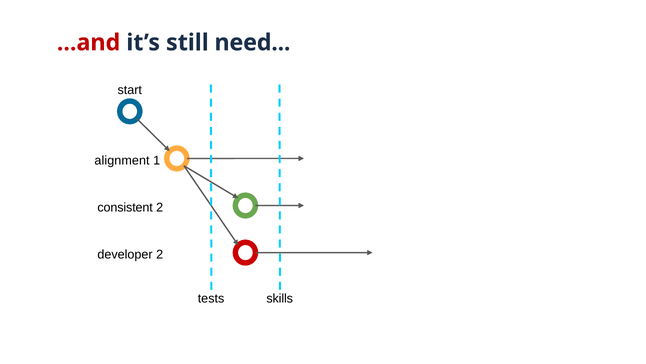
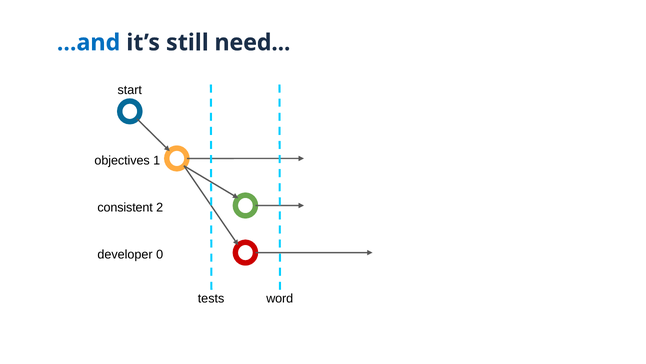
...and colour: red -> blue (89, 43)
alignment: alignment -> objectives (122, 160)
developer 2: 2 -> 0 (160, 254)
skills: skills -> word (280, 298)
